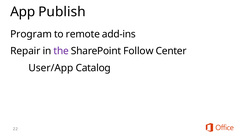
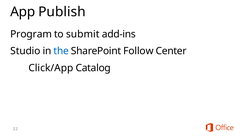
remote: remote -> submit (83, 34)
Repair: Repair -> Studio (25, 51)
the colour: purple -> blue (61, 51)
User/App: User/App -> Click/App (51, 68)
